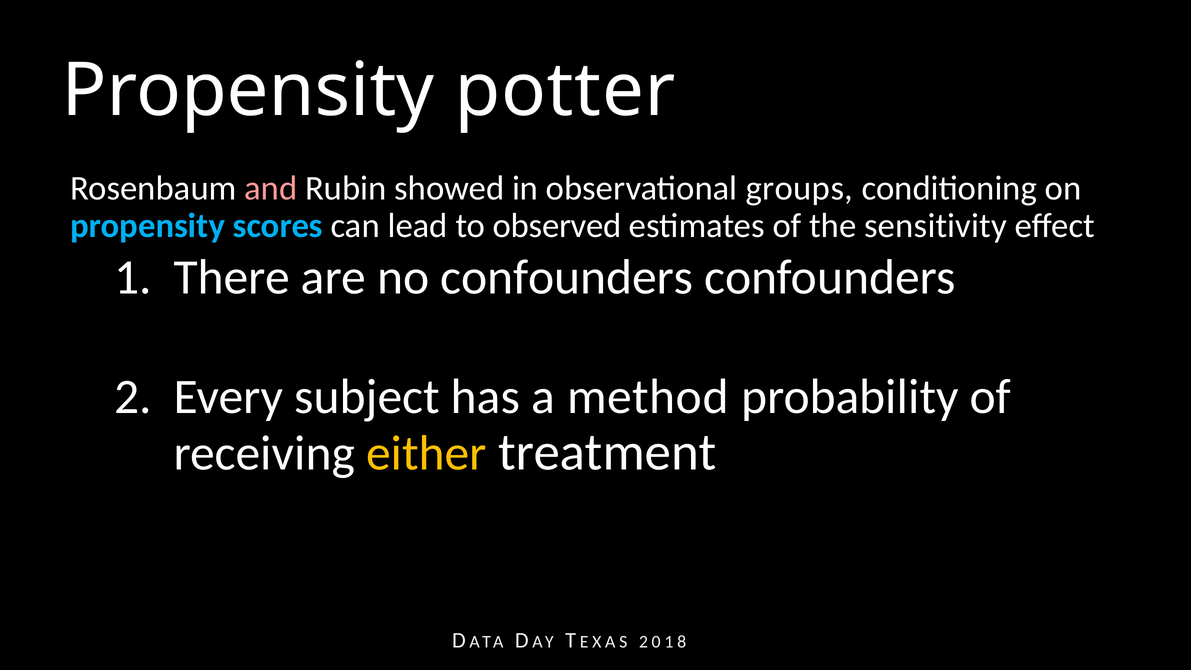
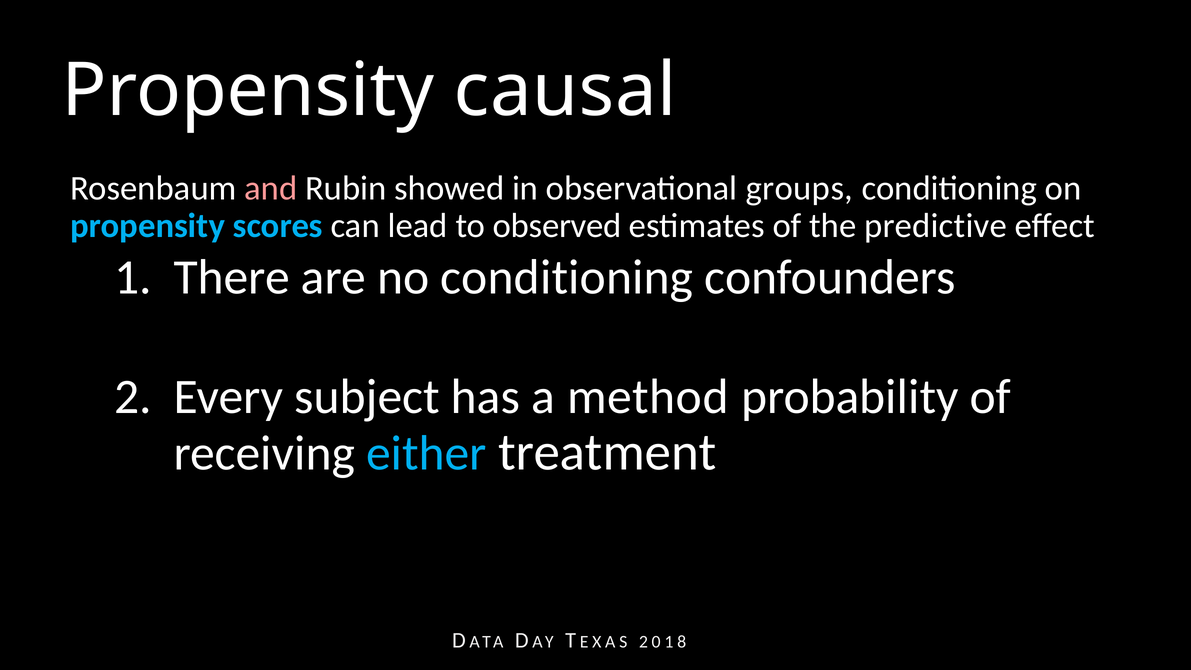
potter: potter -> causal (565, 91)
sensitivity: sensitivity -> predictive (936, 226)
no confounders: confounders -> conditioning (567, 277)
either colour: yellow -> light blue (426, 453)
